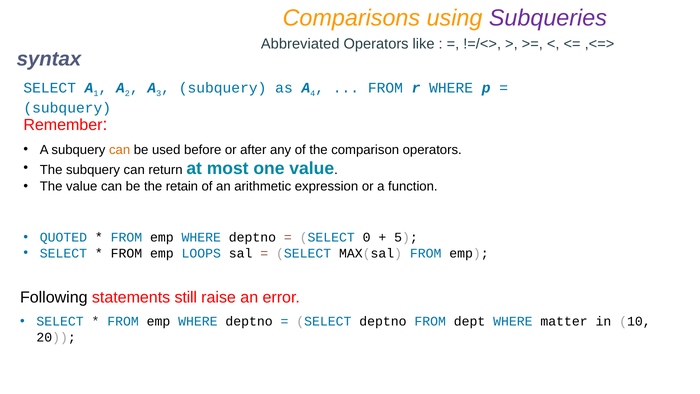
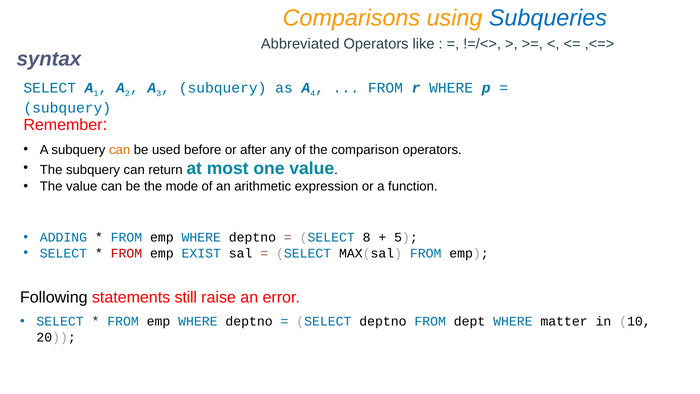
Subqueries colour: purple -> blue (548, 18)
retain: retain -> mode (182, 186)
QUOTED: QUOTED -> ADDING (63, 237)
0: 0 -> 8 (367, 237)
FROM colour: black -> red (126, 253)
LOOPS: LOOPS -> EXIST (201, 253)
